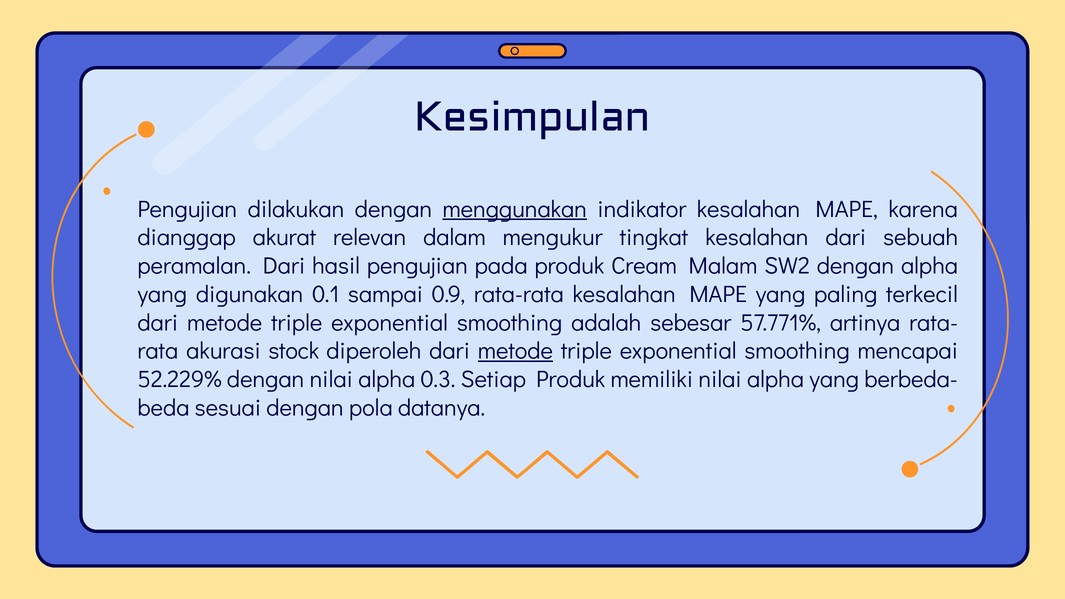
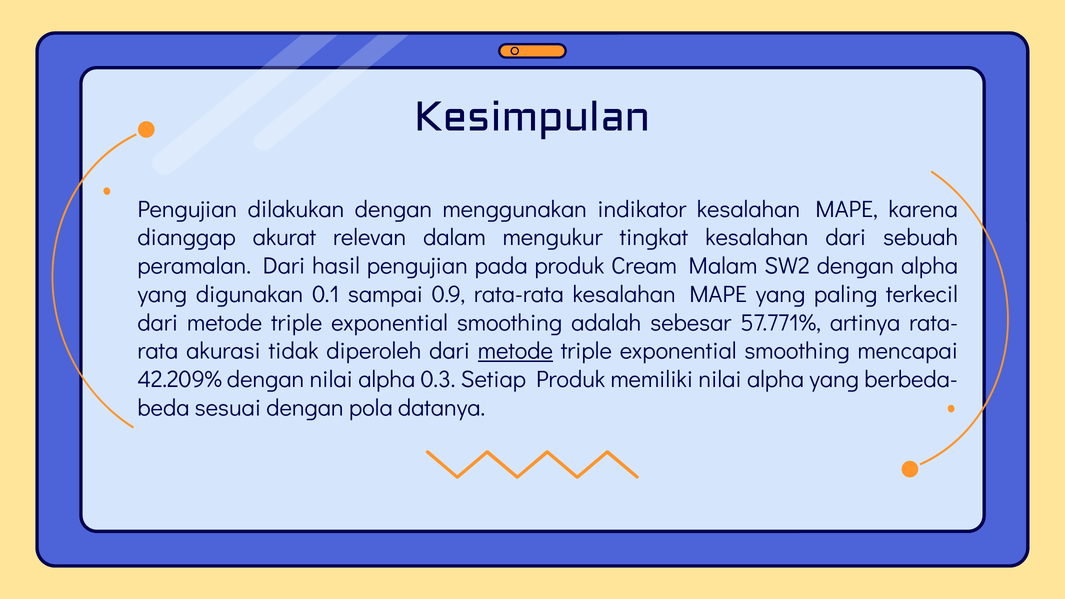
menggunakan underline: present -> none (515, 209)
stock: stock -> tidak (294, 351)
52.229%: 52.229% -> 42.209% (180, 380)
